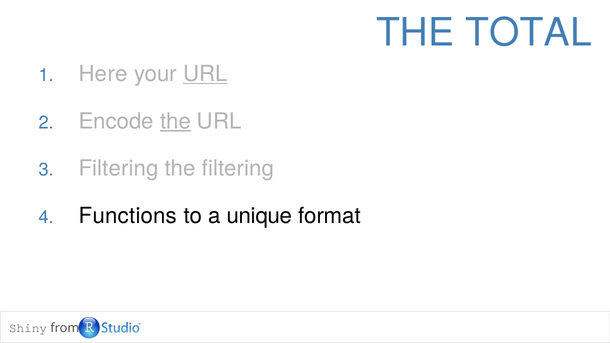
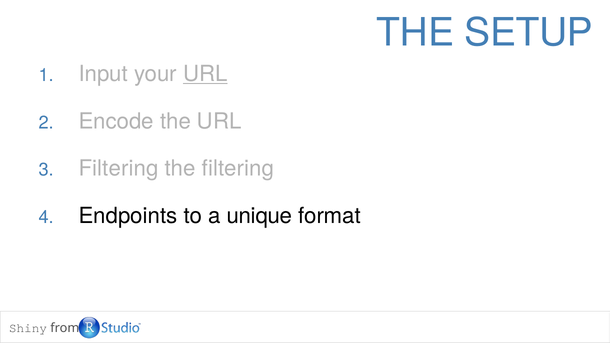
TOTAL: TOTAL -> SETUP (529, 33)
Here: Here -> Input (103, 74)
the underline: present -> none (175, 121)
Functions: Functions -> Endpoints (128, 216)
